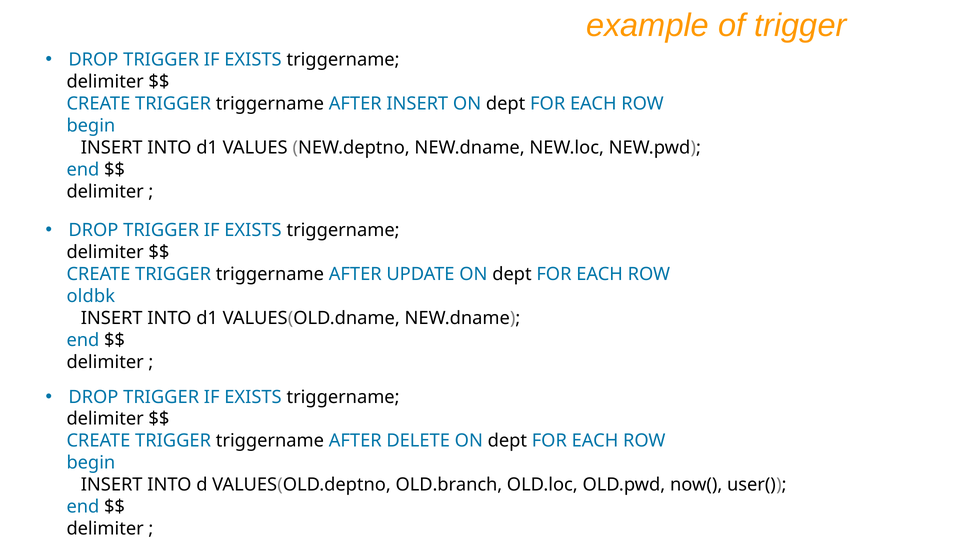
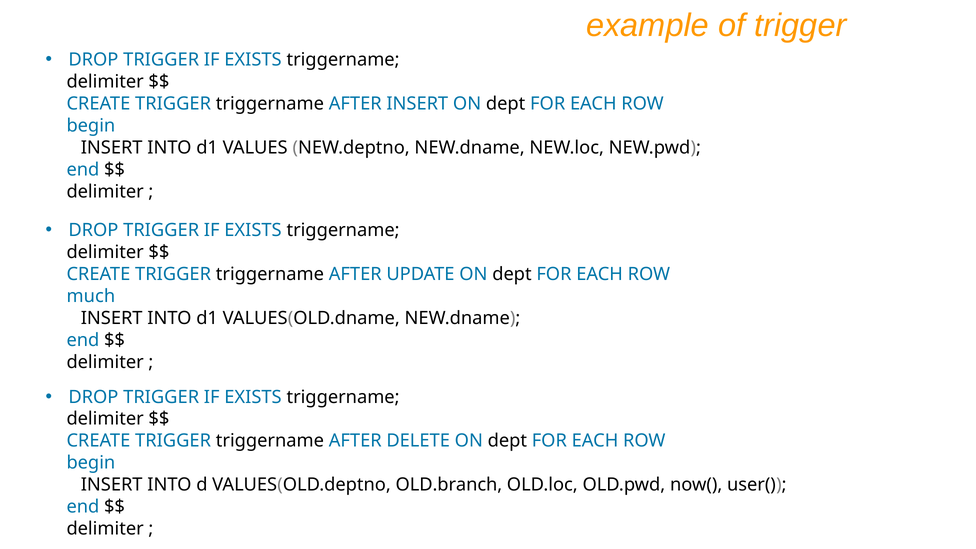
oldbk: oldbk -> much (91, 296)
